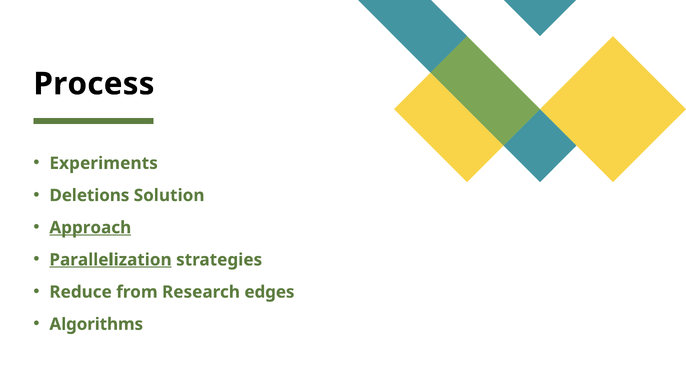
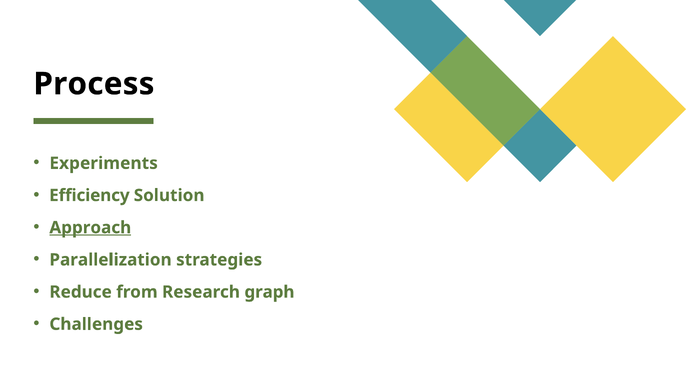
Deletions: Deletions -> Efficiency (89, 195)
Parallelization underline: present -> none (111, 260)
edges: edges -> graph (269, 292)
Algorithms: Algorithms -> Challenges (96, 324)
